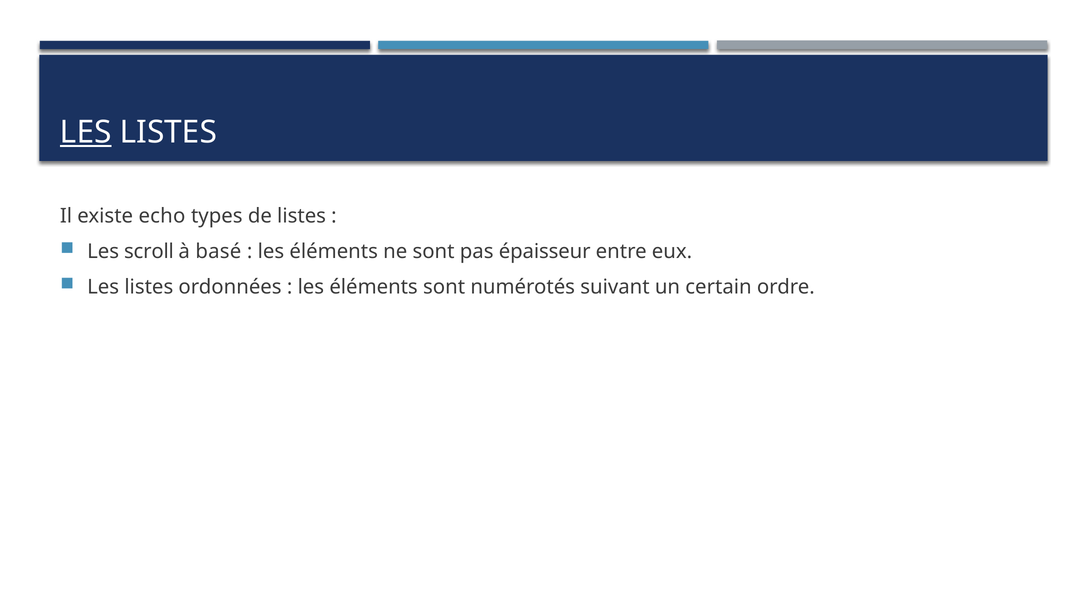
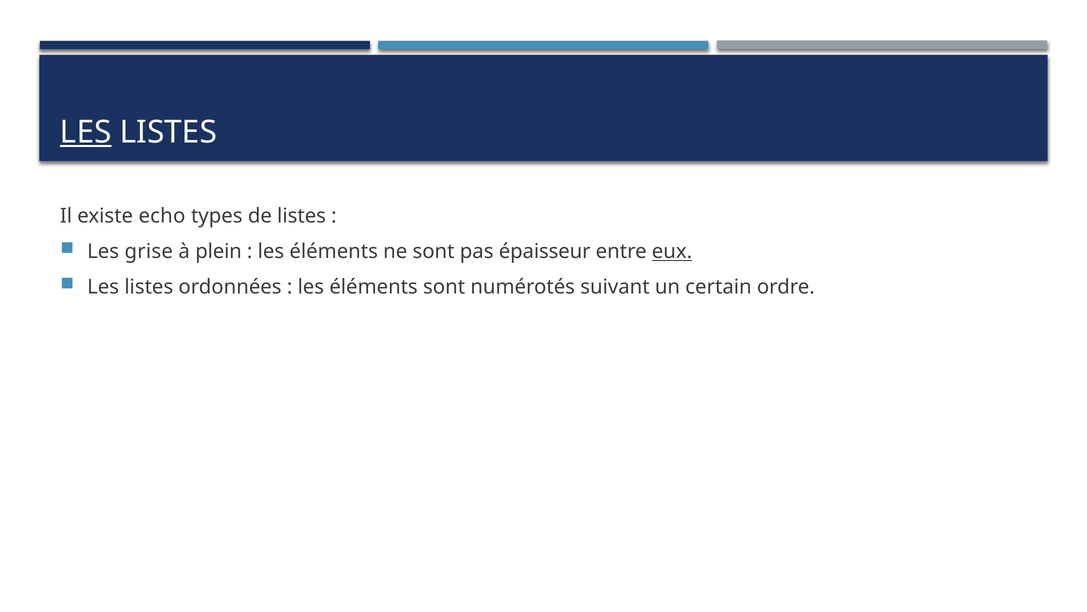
scroll: scroll -> grise (149, 251)
basé: basé -> plein (219, 251)
eux underline: none -> present (672, 251)
